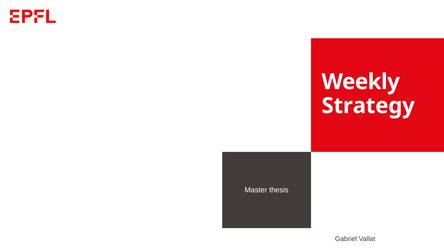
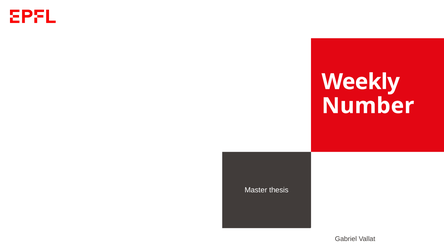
Strategy: Strategy -> Number (368, 106)
